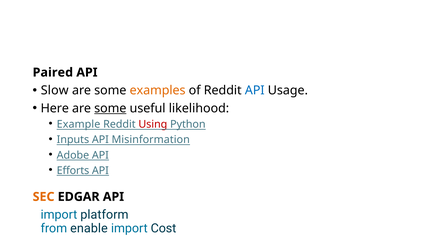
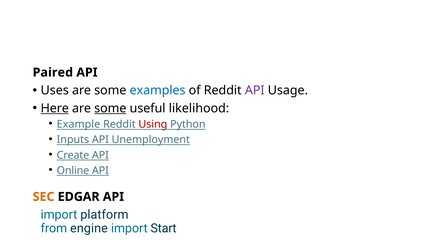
Slow: Slow -> Uses (55, 90)
examples colour: orange -> blue (158, 90)
API colour: blue -> purple (255, 90)
Here underline: none -> present (55, 108)
Misinformation: Misinformation -> Unemployment (151, 140)
Adobe: Adobe -> Create (73, 155)
Efforts: Efforts -> Online (73, 170)
enable: enable -> engine (89, 228)
Cost: Cost -> Start (164, 228)
